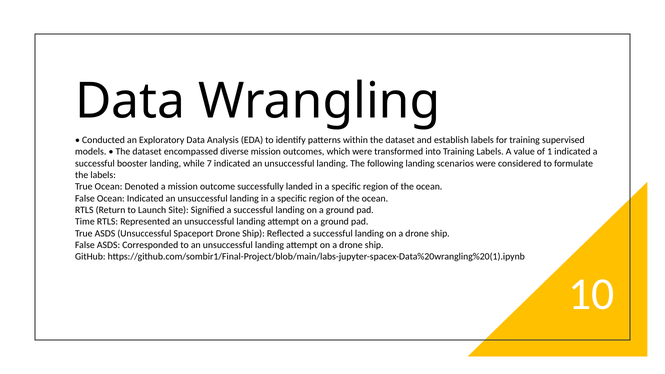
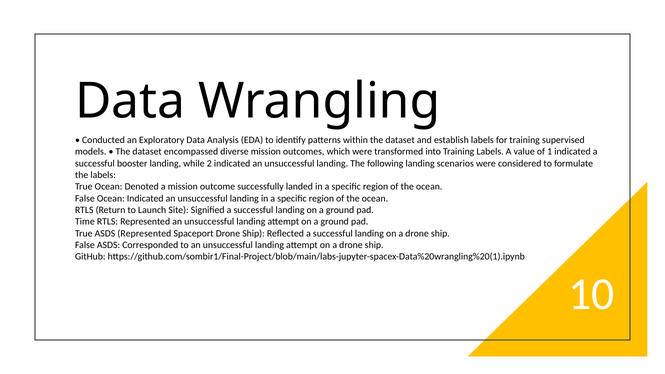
7: 7 -> 2 (209, 163)
ASDS Unsuccessful: Unsuccessful -> Represented (144, 233)
